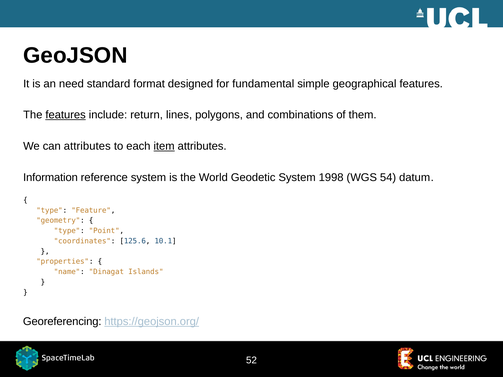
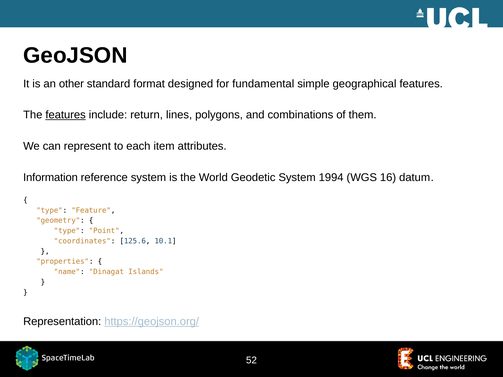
need: need -> other (71, 84)
can attributes: attributes -> represent (87, 146)
item underline: present -> none (164, 146)
1998: 1998 -> 1994 (331, 178)
54: 54 -> 16 (388, 178)
Georeferencing: Georeferencing -> Representation (62, 322)
